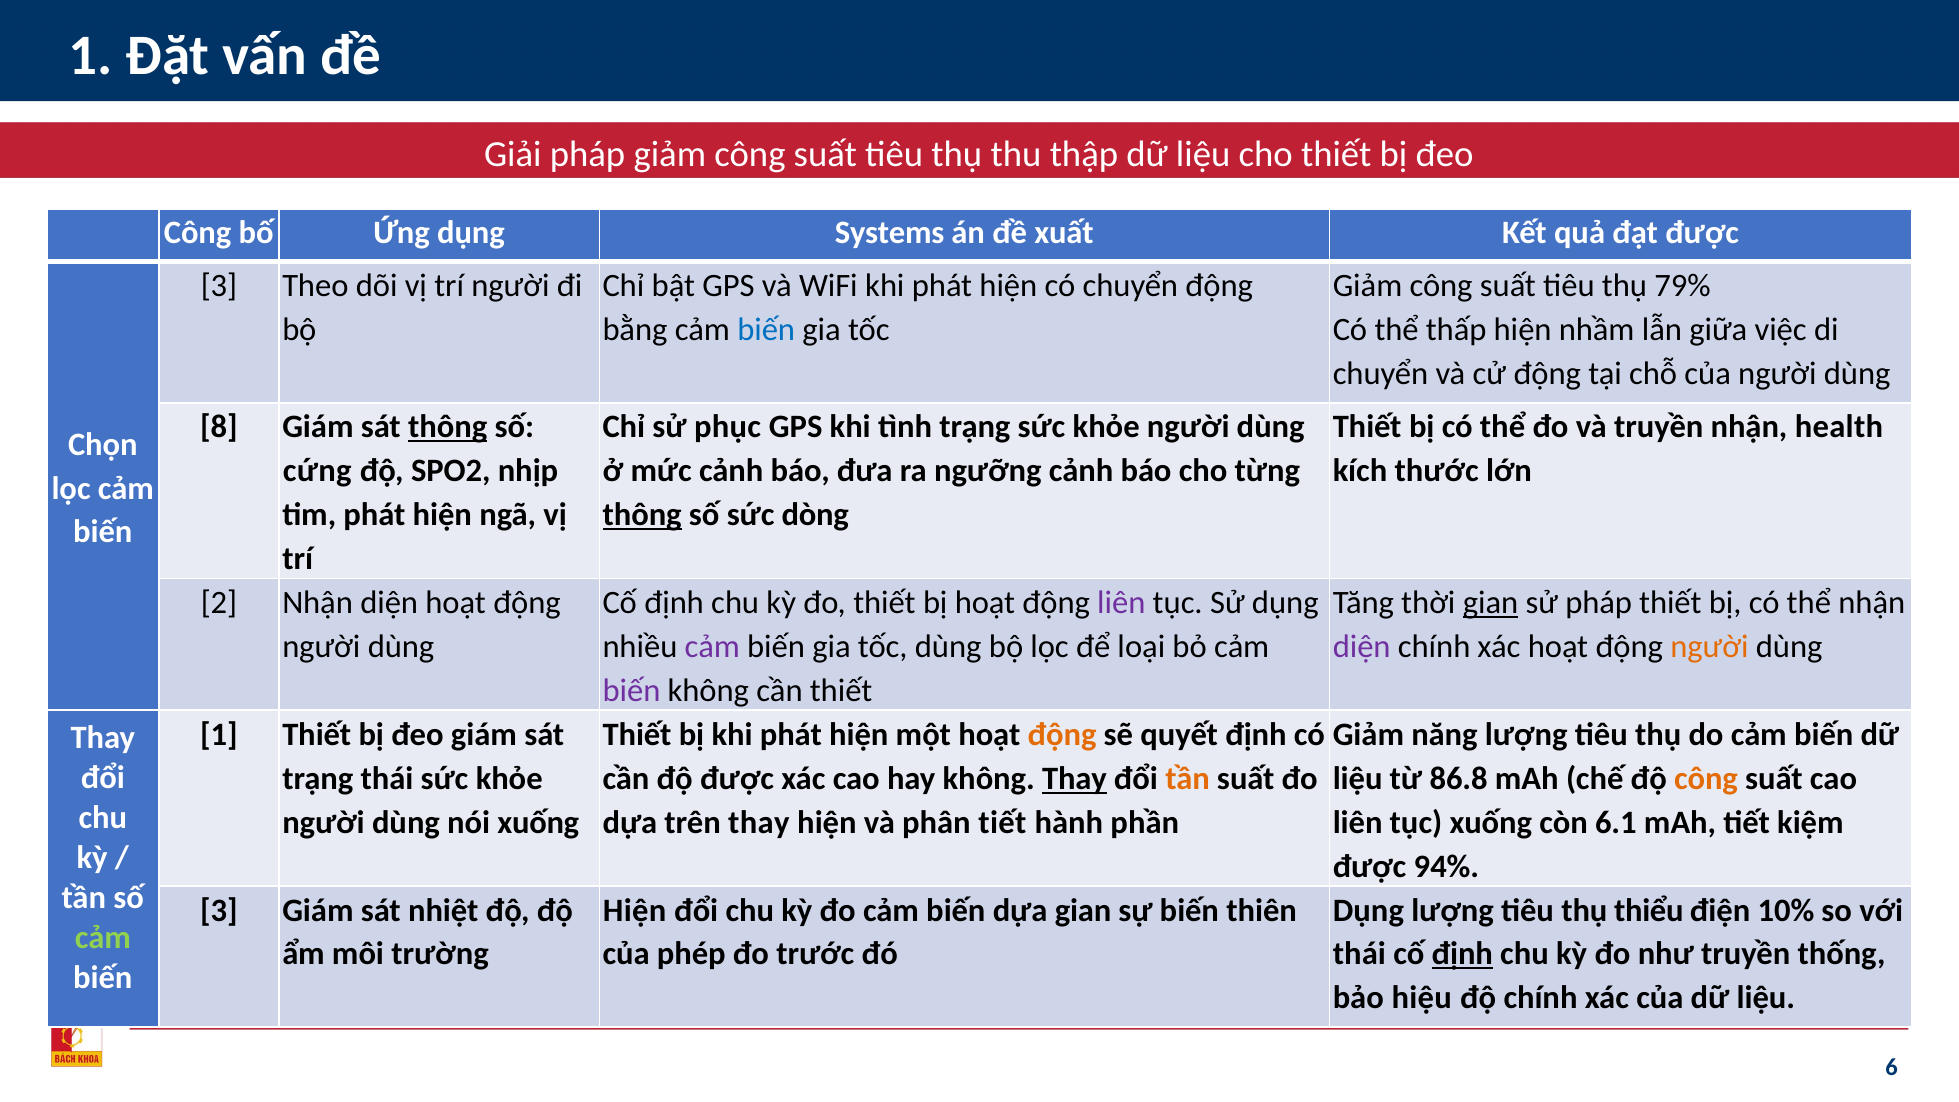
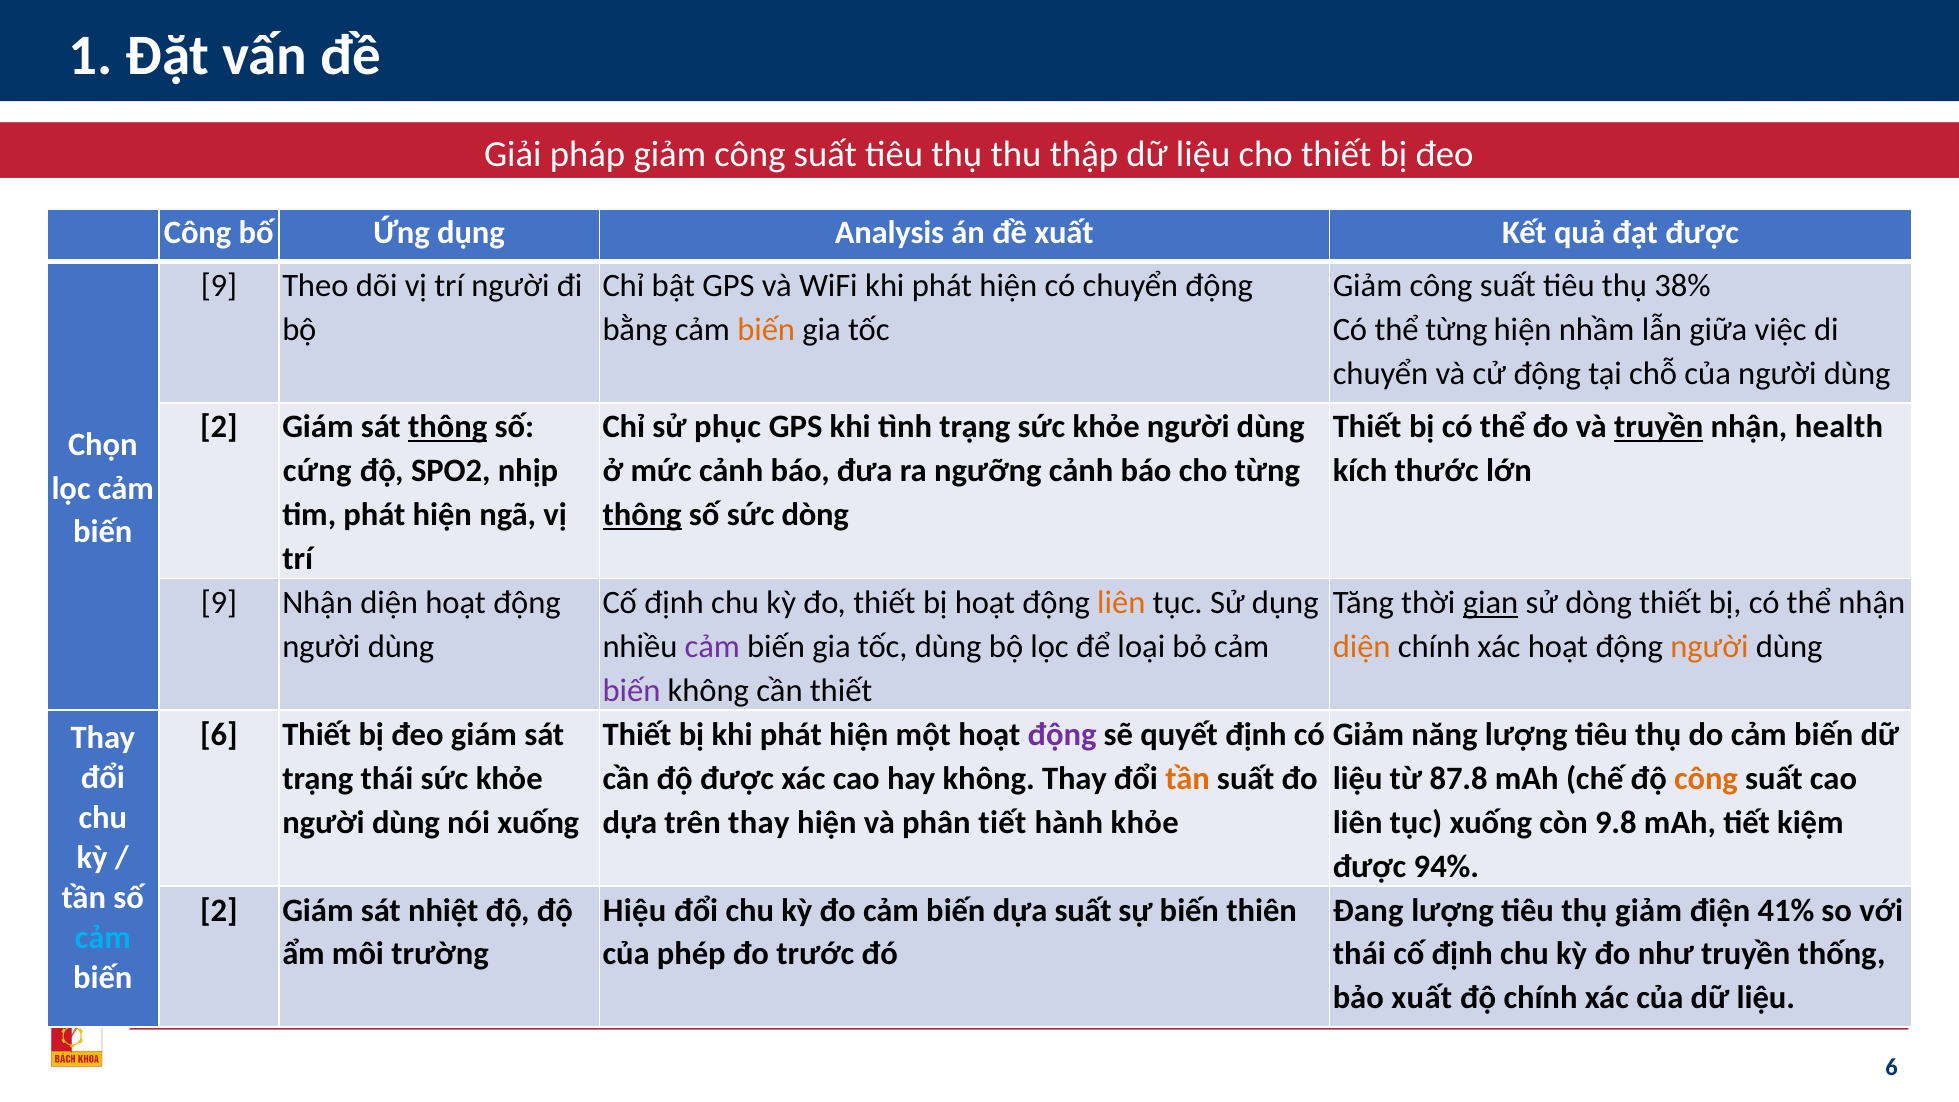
Systems: Systems -> Analysis (890, 233)
3: 3 -> 9 (219, 286)
79%: 79% -> 38% (1682, 286)
biến colour: blue -> orange (766, 330)
thể thấp: thấp -> từng (1456, 330)
8: 8 -> 2 (219, 427)
truyền underline: none -> present (1659, 427)
2: 2 -> 9 (219, 603)
liên colour: purple -> orange (1121, 603)
sử pháp: pháp -> dòng (1599, 603)
diện colour: purple -> orange (1362, 647)
1: 1 -> 6 (219, 735)
động colour: orange -> purple (1062, 735)
Thay underline: present -> none (1074, 778)
86.8: 86.8 -> 87.8 (1459, 778)
hành phần: phần -> khỏe (1145, 822)
6.1: 6.1 -> 9.8 (1616, 822)
3: 3 -> 2 (219, 910)
Hiện: Hiện -> Hiệu (635, 910)
dựa gian: gian -> suất (1083, 910)
Dụng: Dụng -> Đang (1368, 910)
thụ thiểu: thiểu -> giảm (1649, 910)
10%: 10% -> 41% (1786, 910)
cảm colour: light green -> light blue (103, 937)
định underline: present -> none (1462, 954)
bảo hiệu: hiệu -> xuất (1422, 998)
